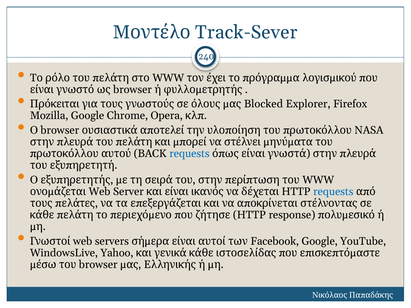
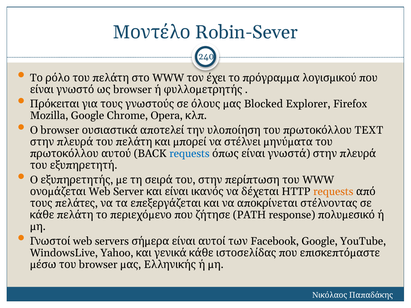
Track-Sever: Track-Sever -> Robin-Sever (247, 32)
NASA: NASA -> TEXT (369, 130)
requests colour: blue -> orange (333, 192)
HTTP: HTTP -> PATH (249, 215)
